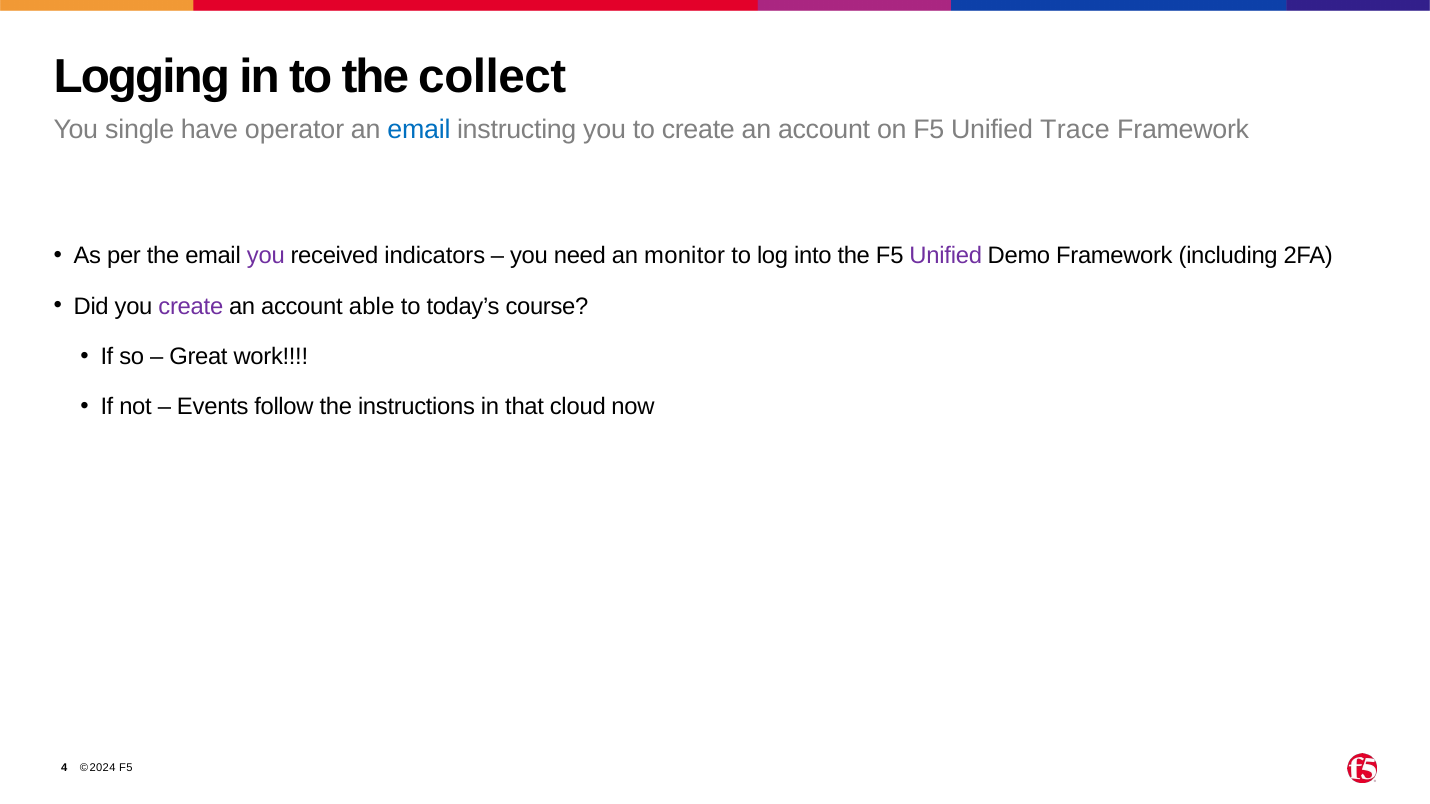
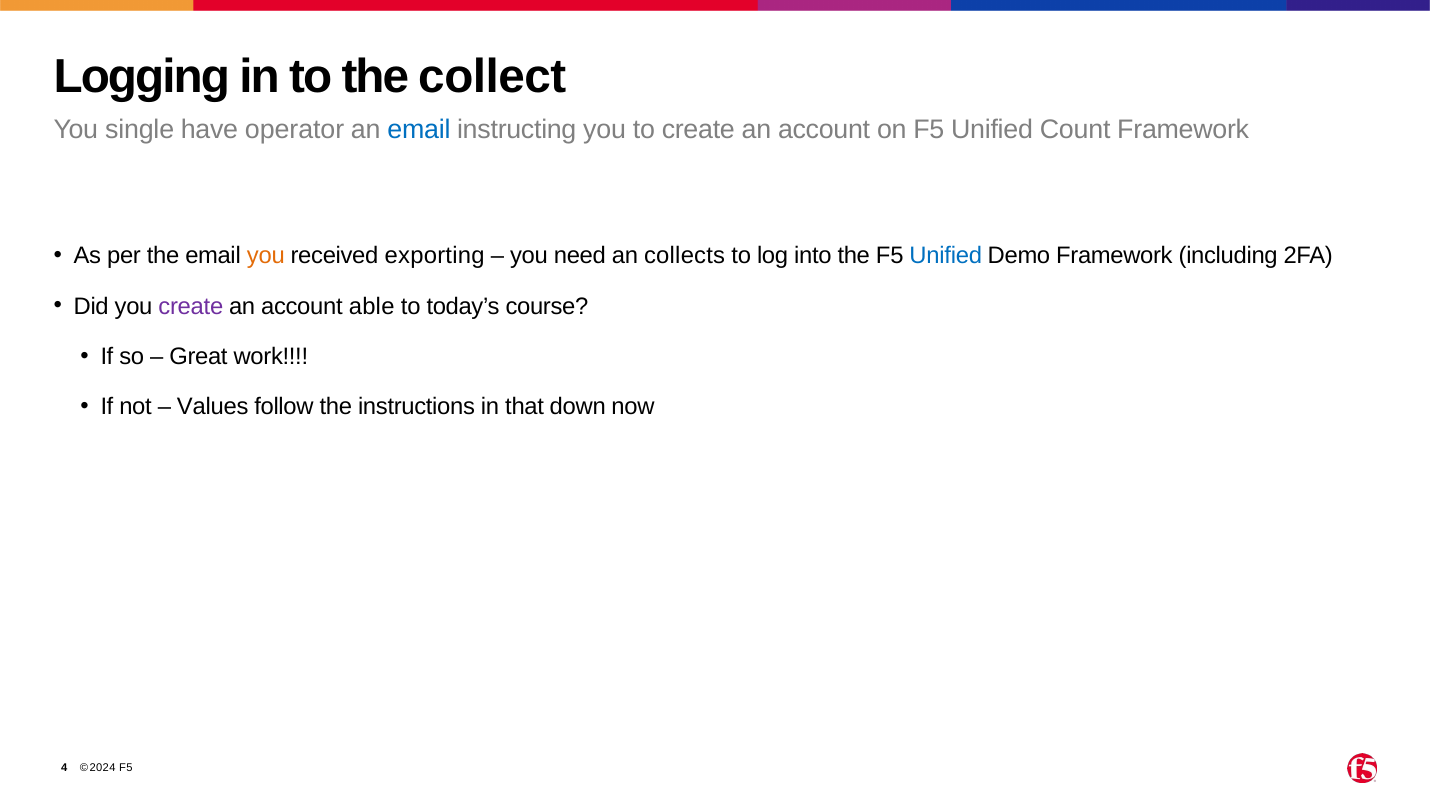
Trace: Trace -> Count (1075, 130)
you colour: purple -> orange (266, 256)
indicators: indicators -> exporting (435, 256)
monitor: monitor -> collects (685, 256)
Unified colour: purple -> blue (946, 256)
Events: Events -> Values (213, 407)
cloud: cloud -> down (578, 407)
